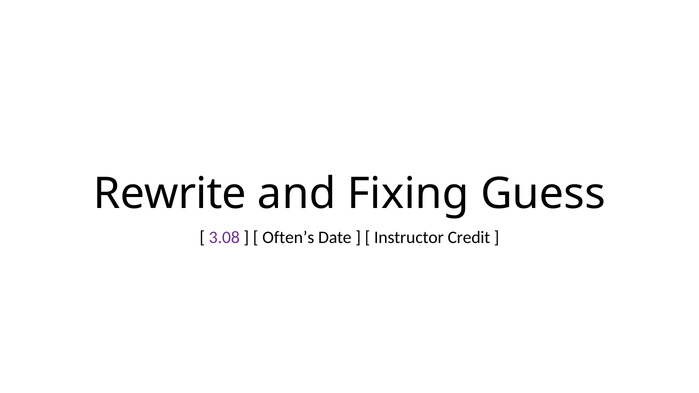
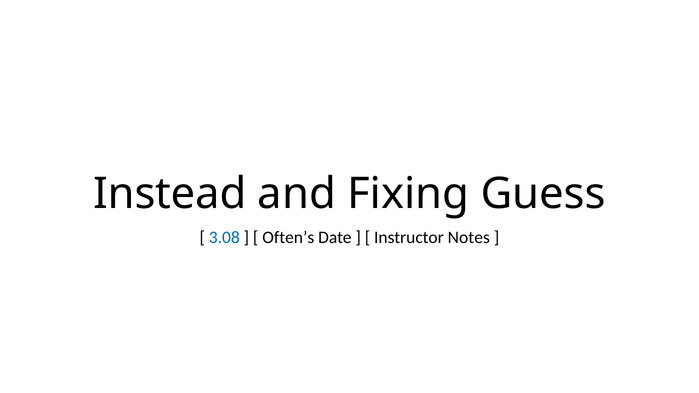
Rewrite: Rewrite -> Instead (170, 194)
3.08 colour: purple -> blue (224, 238)
Credit: Credit -> Notes (469, 238)
